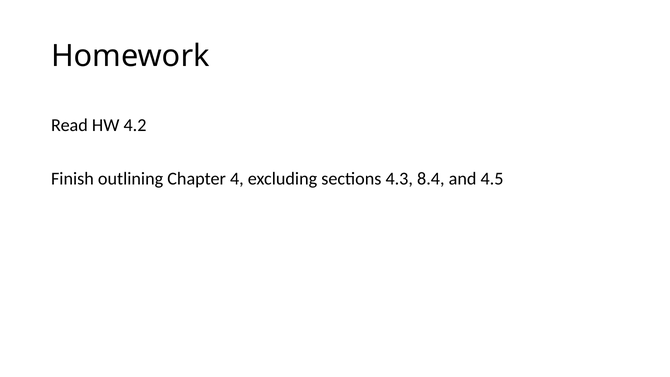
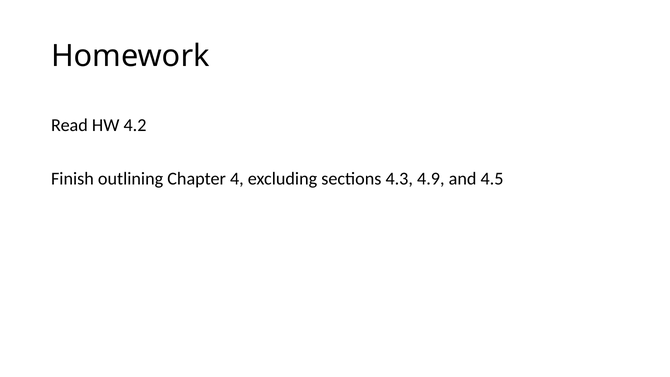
8.4: 8.4 -> 4.9 (431, 179)
